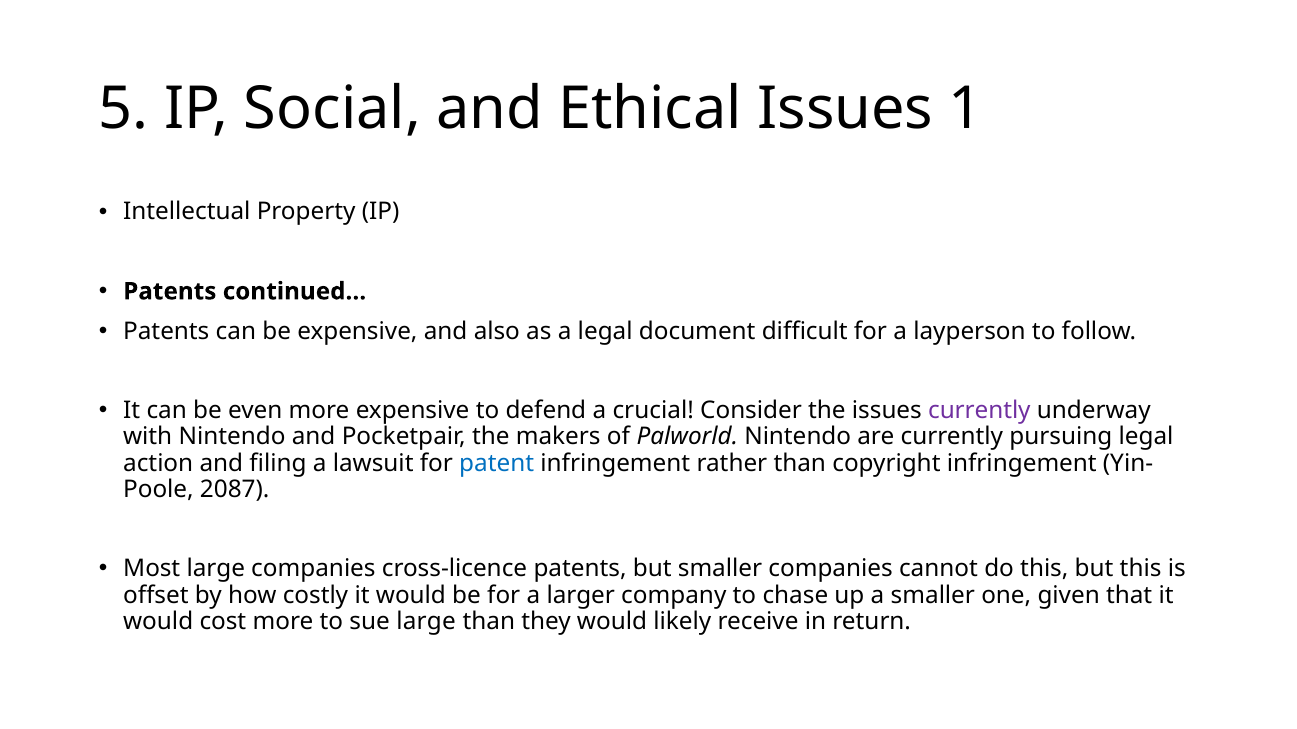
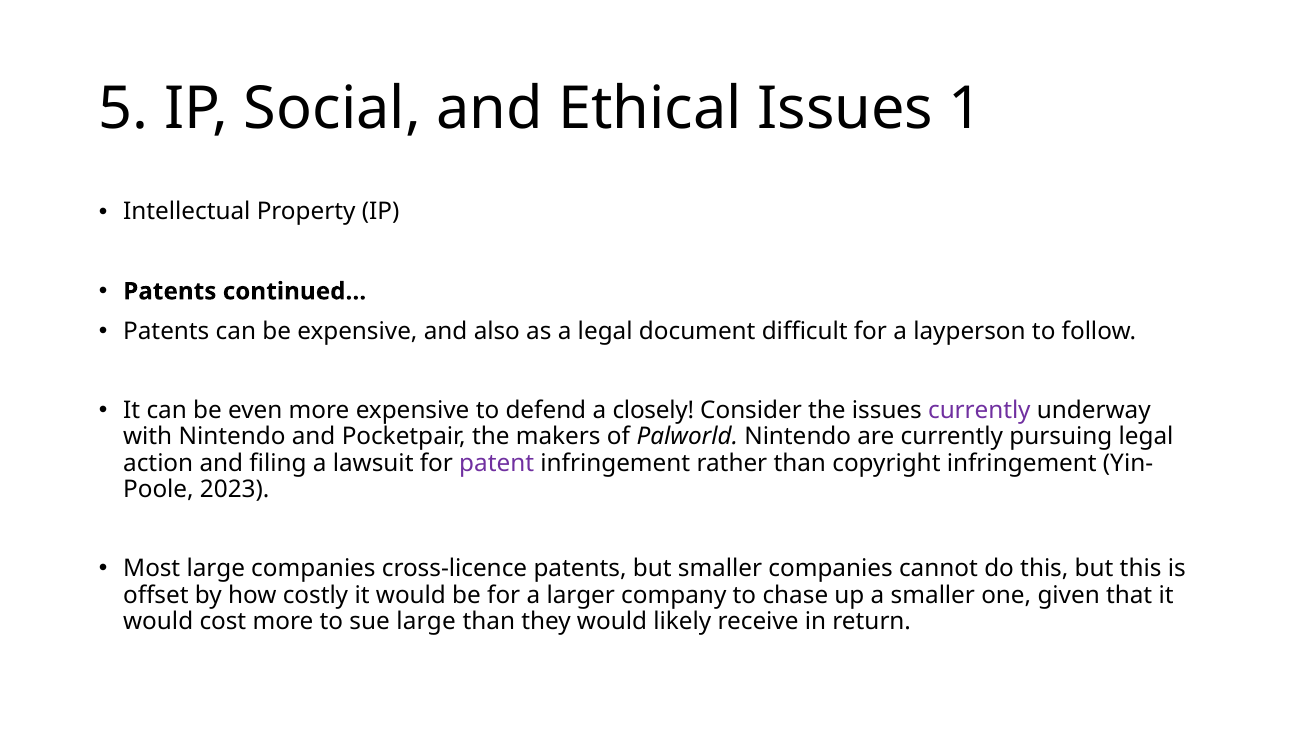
crucial: crucial -> closely (653, 411)
patent colour: blue -> purple (497, 463)
2087: 2087 -> 2023 (235, 490)
